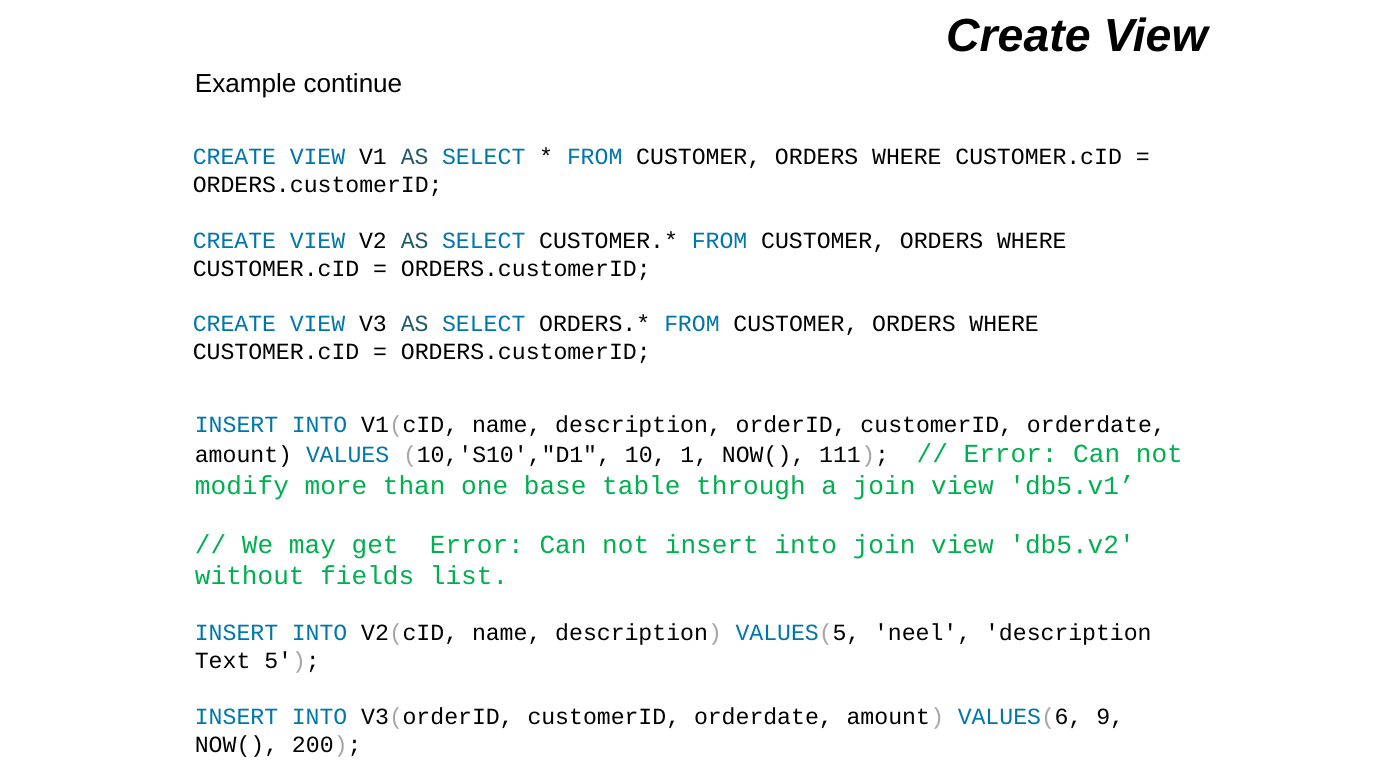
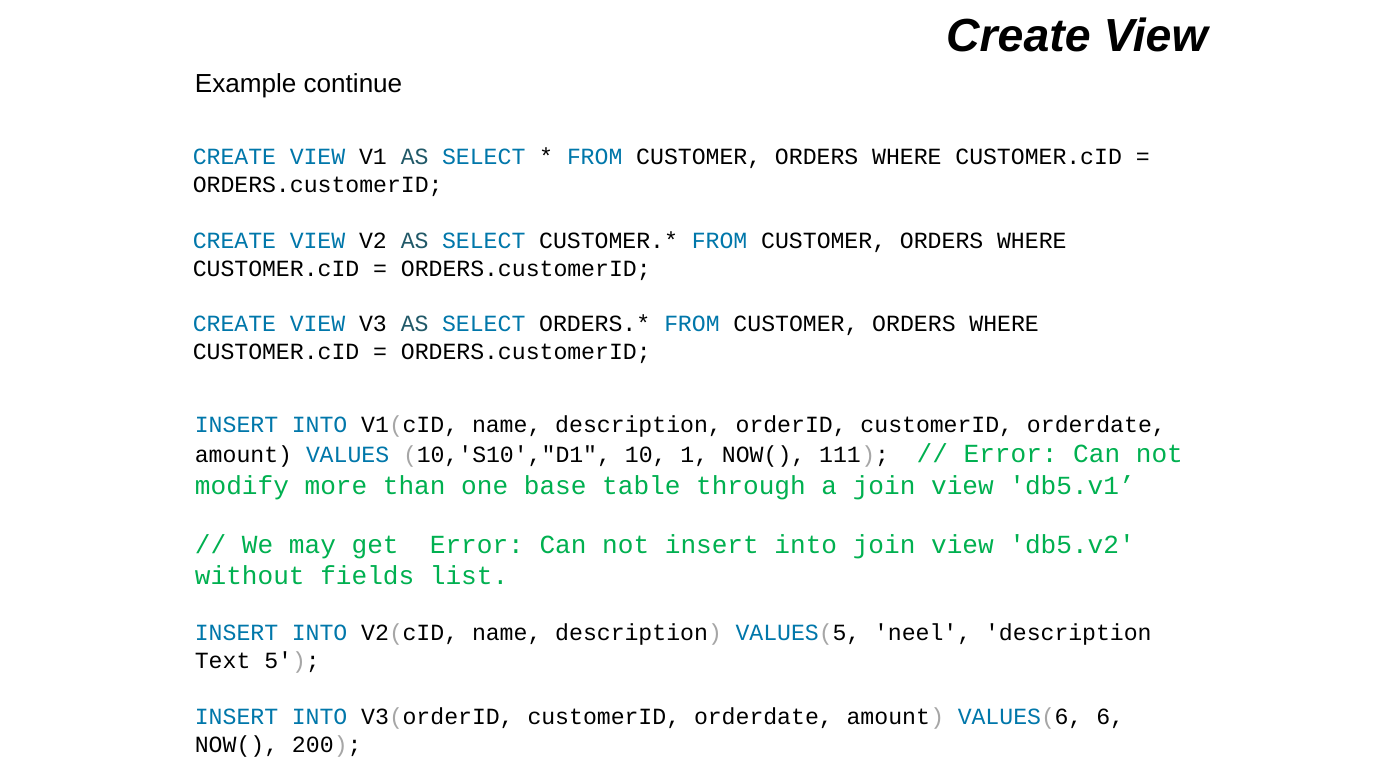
9: 9 -> 6 (1110, 717)
